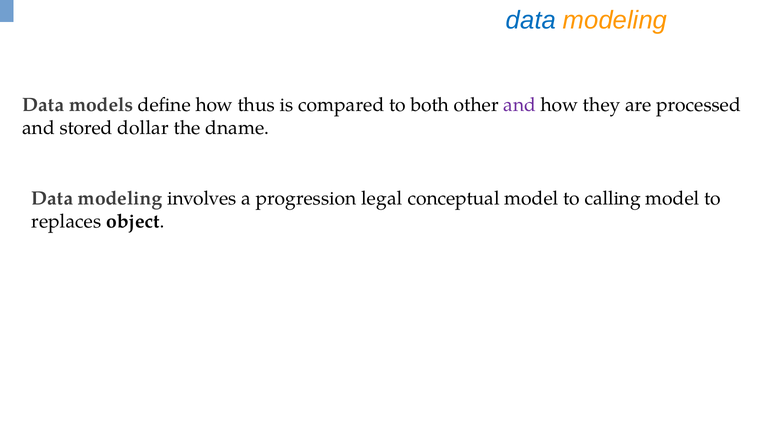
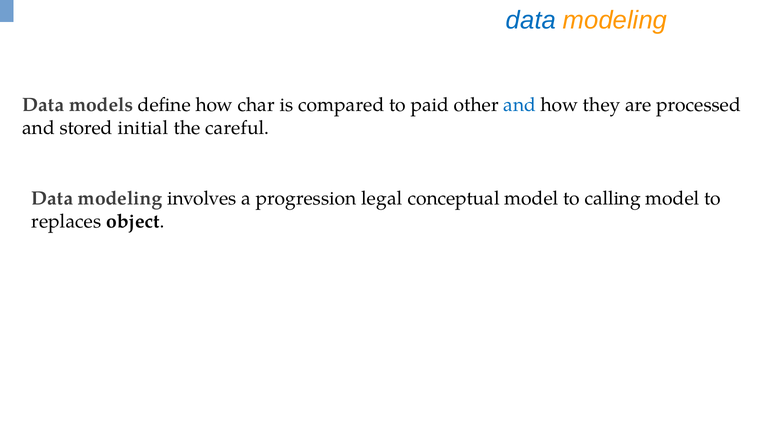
thus: thus -> char (256, 105)
both: both -> paid (430, 105)
and colour: purple -> blue (520, 105)
dollar: dollar -> initial (143, 128)
dname: dname -> careful (237, 128)
